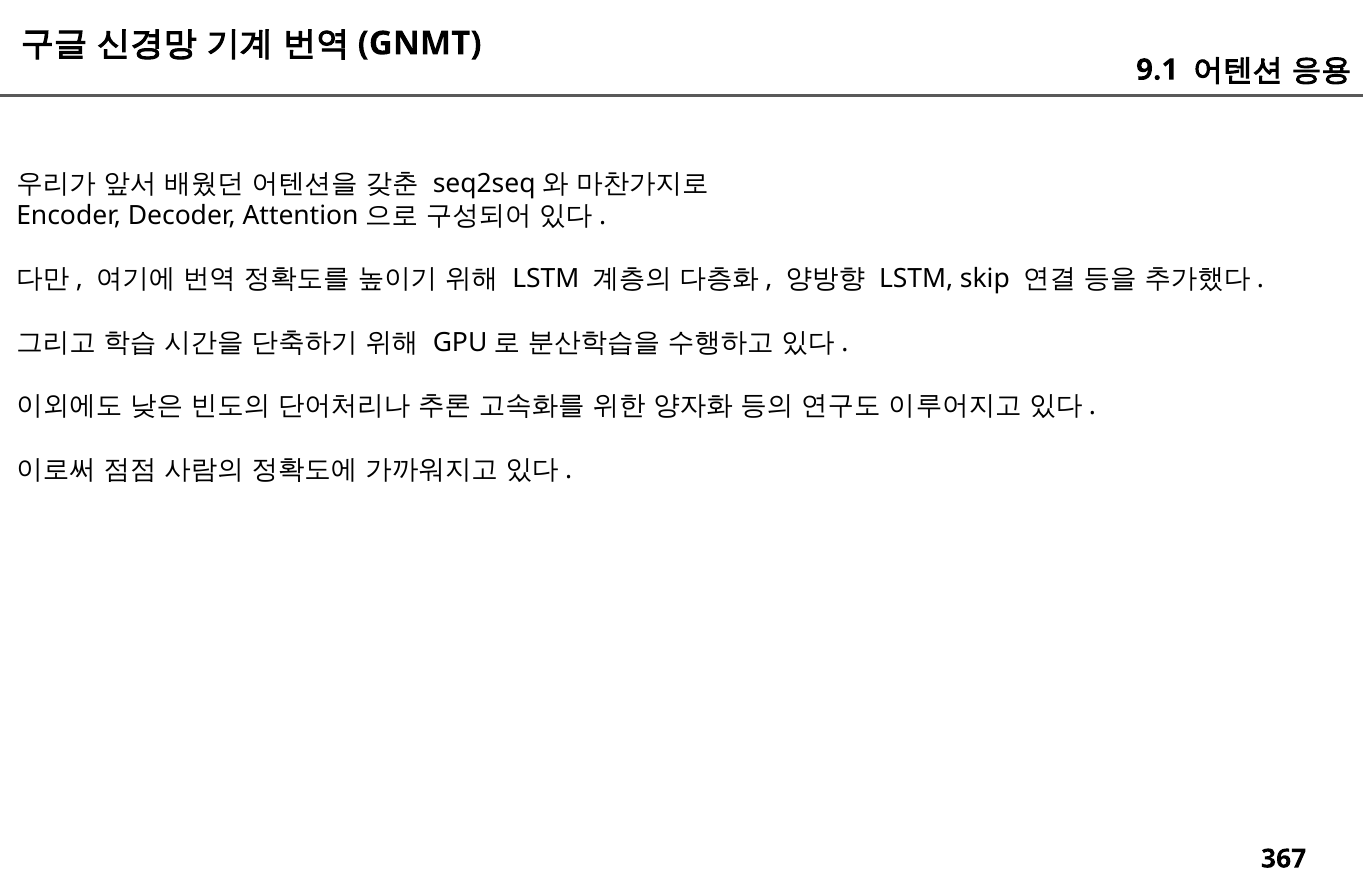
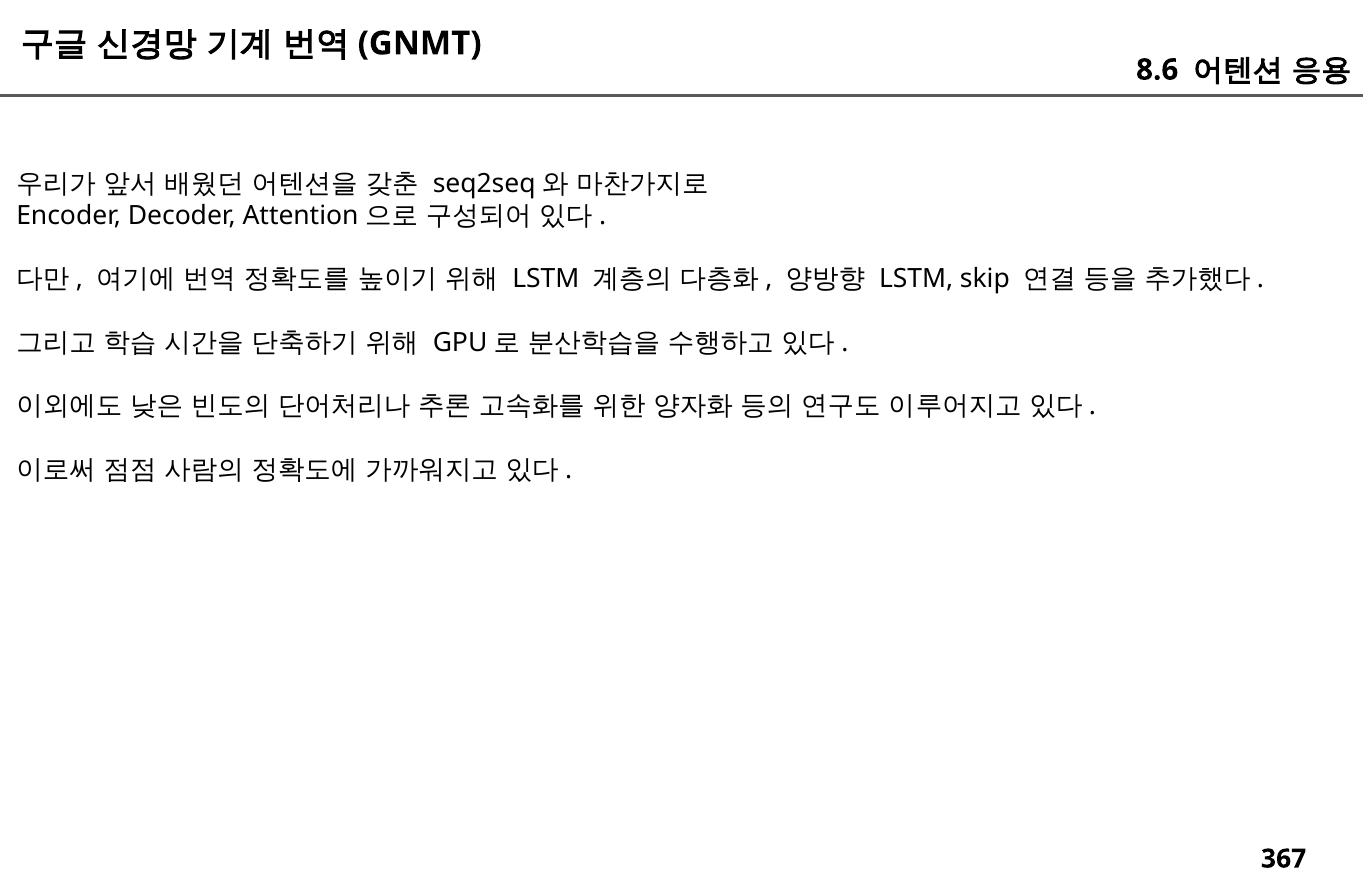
9.1: 9.1 -> 8.6 (1157, 70)
